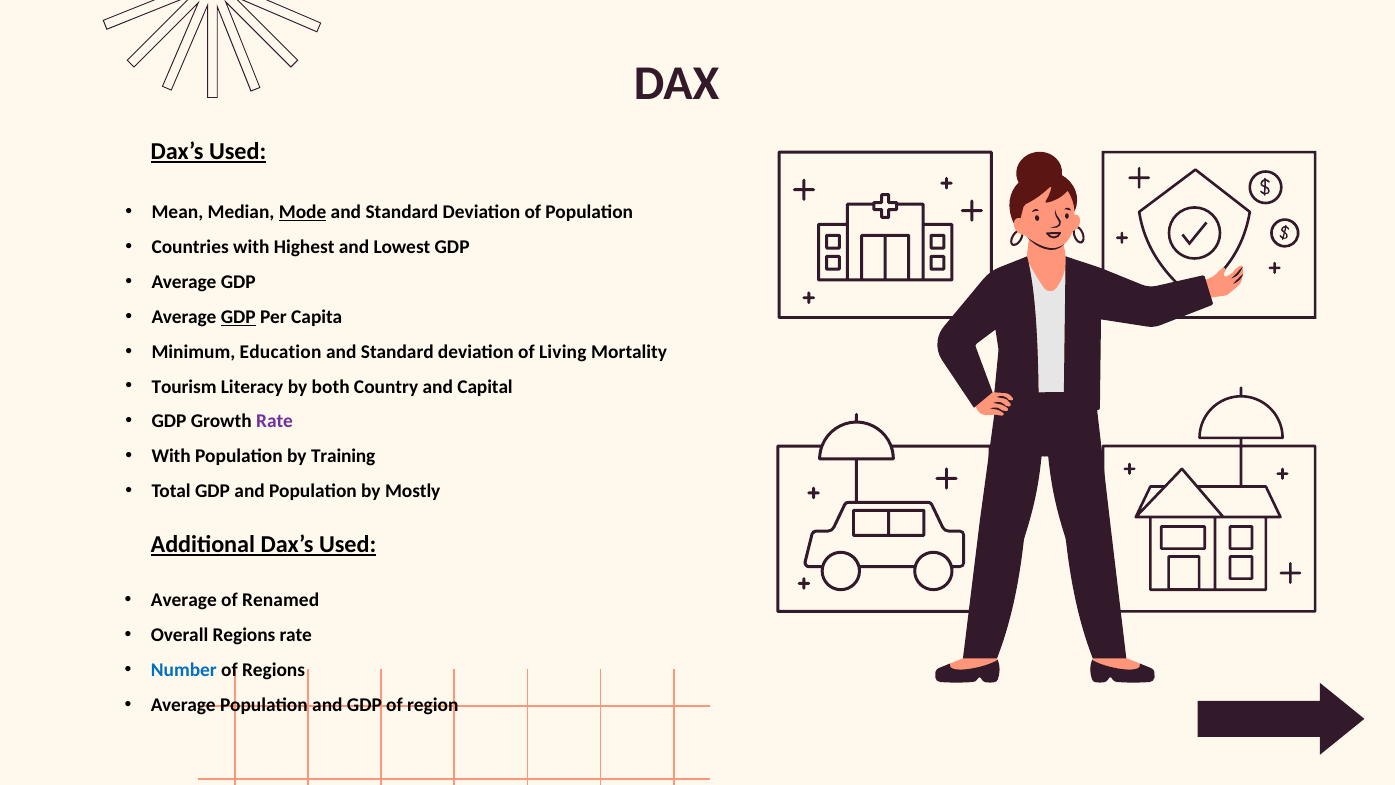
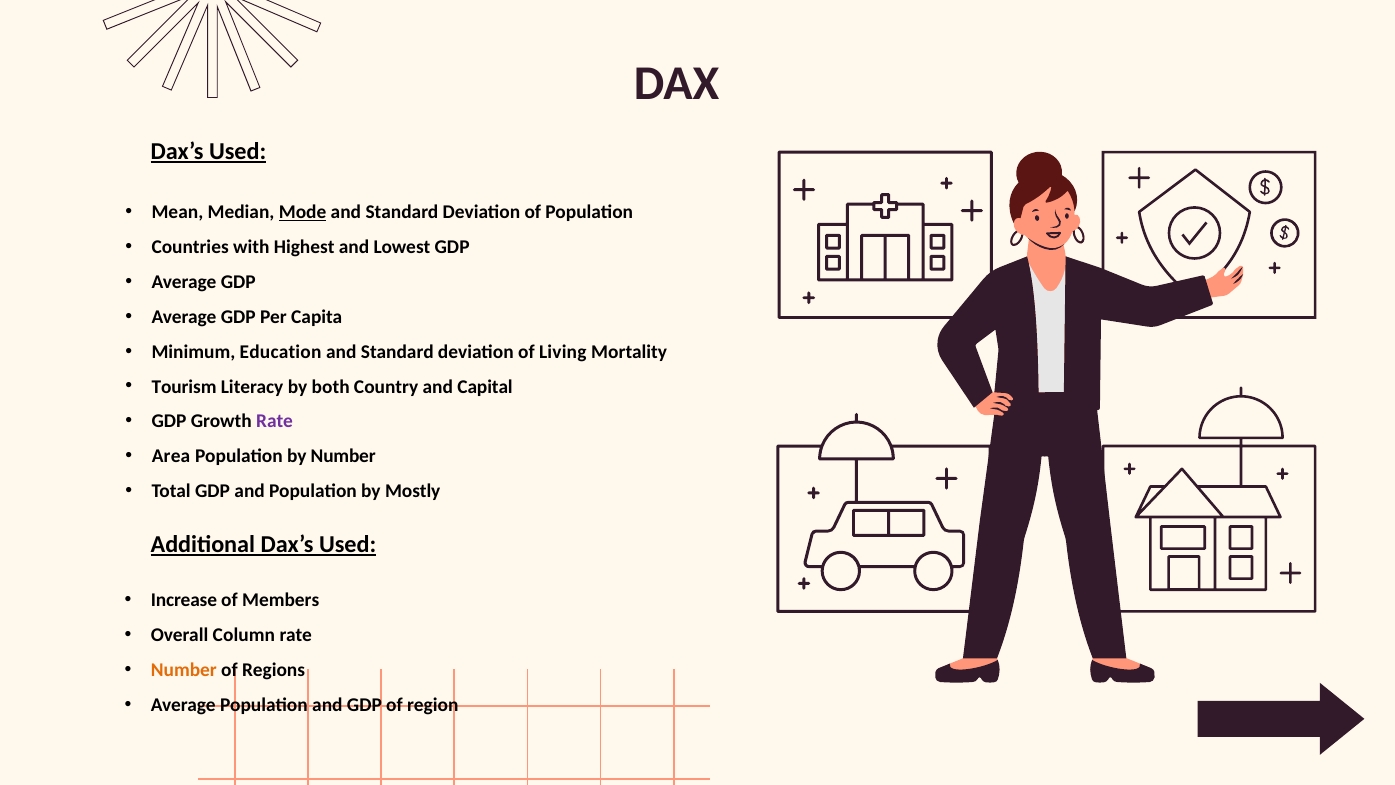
GDP underline: present -> none (238, 317)
With: With -> Area (171, 456)
by Training: Training -> Number (343, 456)
Average: Average -> Increase (184, 600)
Renamed: Renamed -> Members (281, 600)
Overall Regions: Regions -> Column (244, 635)
Number colour: blue -> orange (184, 670)
